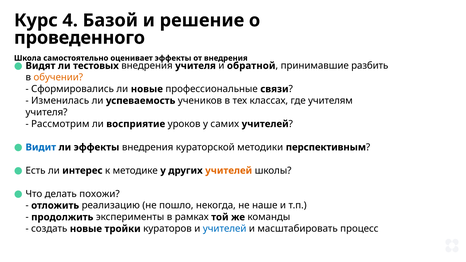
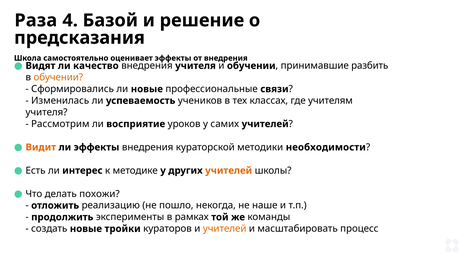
Курс: Курс -> Раза (36, 20)
проведенного: проведенного -> предсказания (79, 38)
тестовых: тестовых -> качество (96, 66)
и обратной: обратной -> обучении (251, 66)
Видит colour: blue -> orange (41, 147)
перспективным: перспективным -> необходимости (326, 147)
учителей colour: blue -> orange (225, 229)
